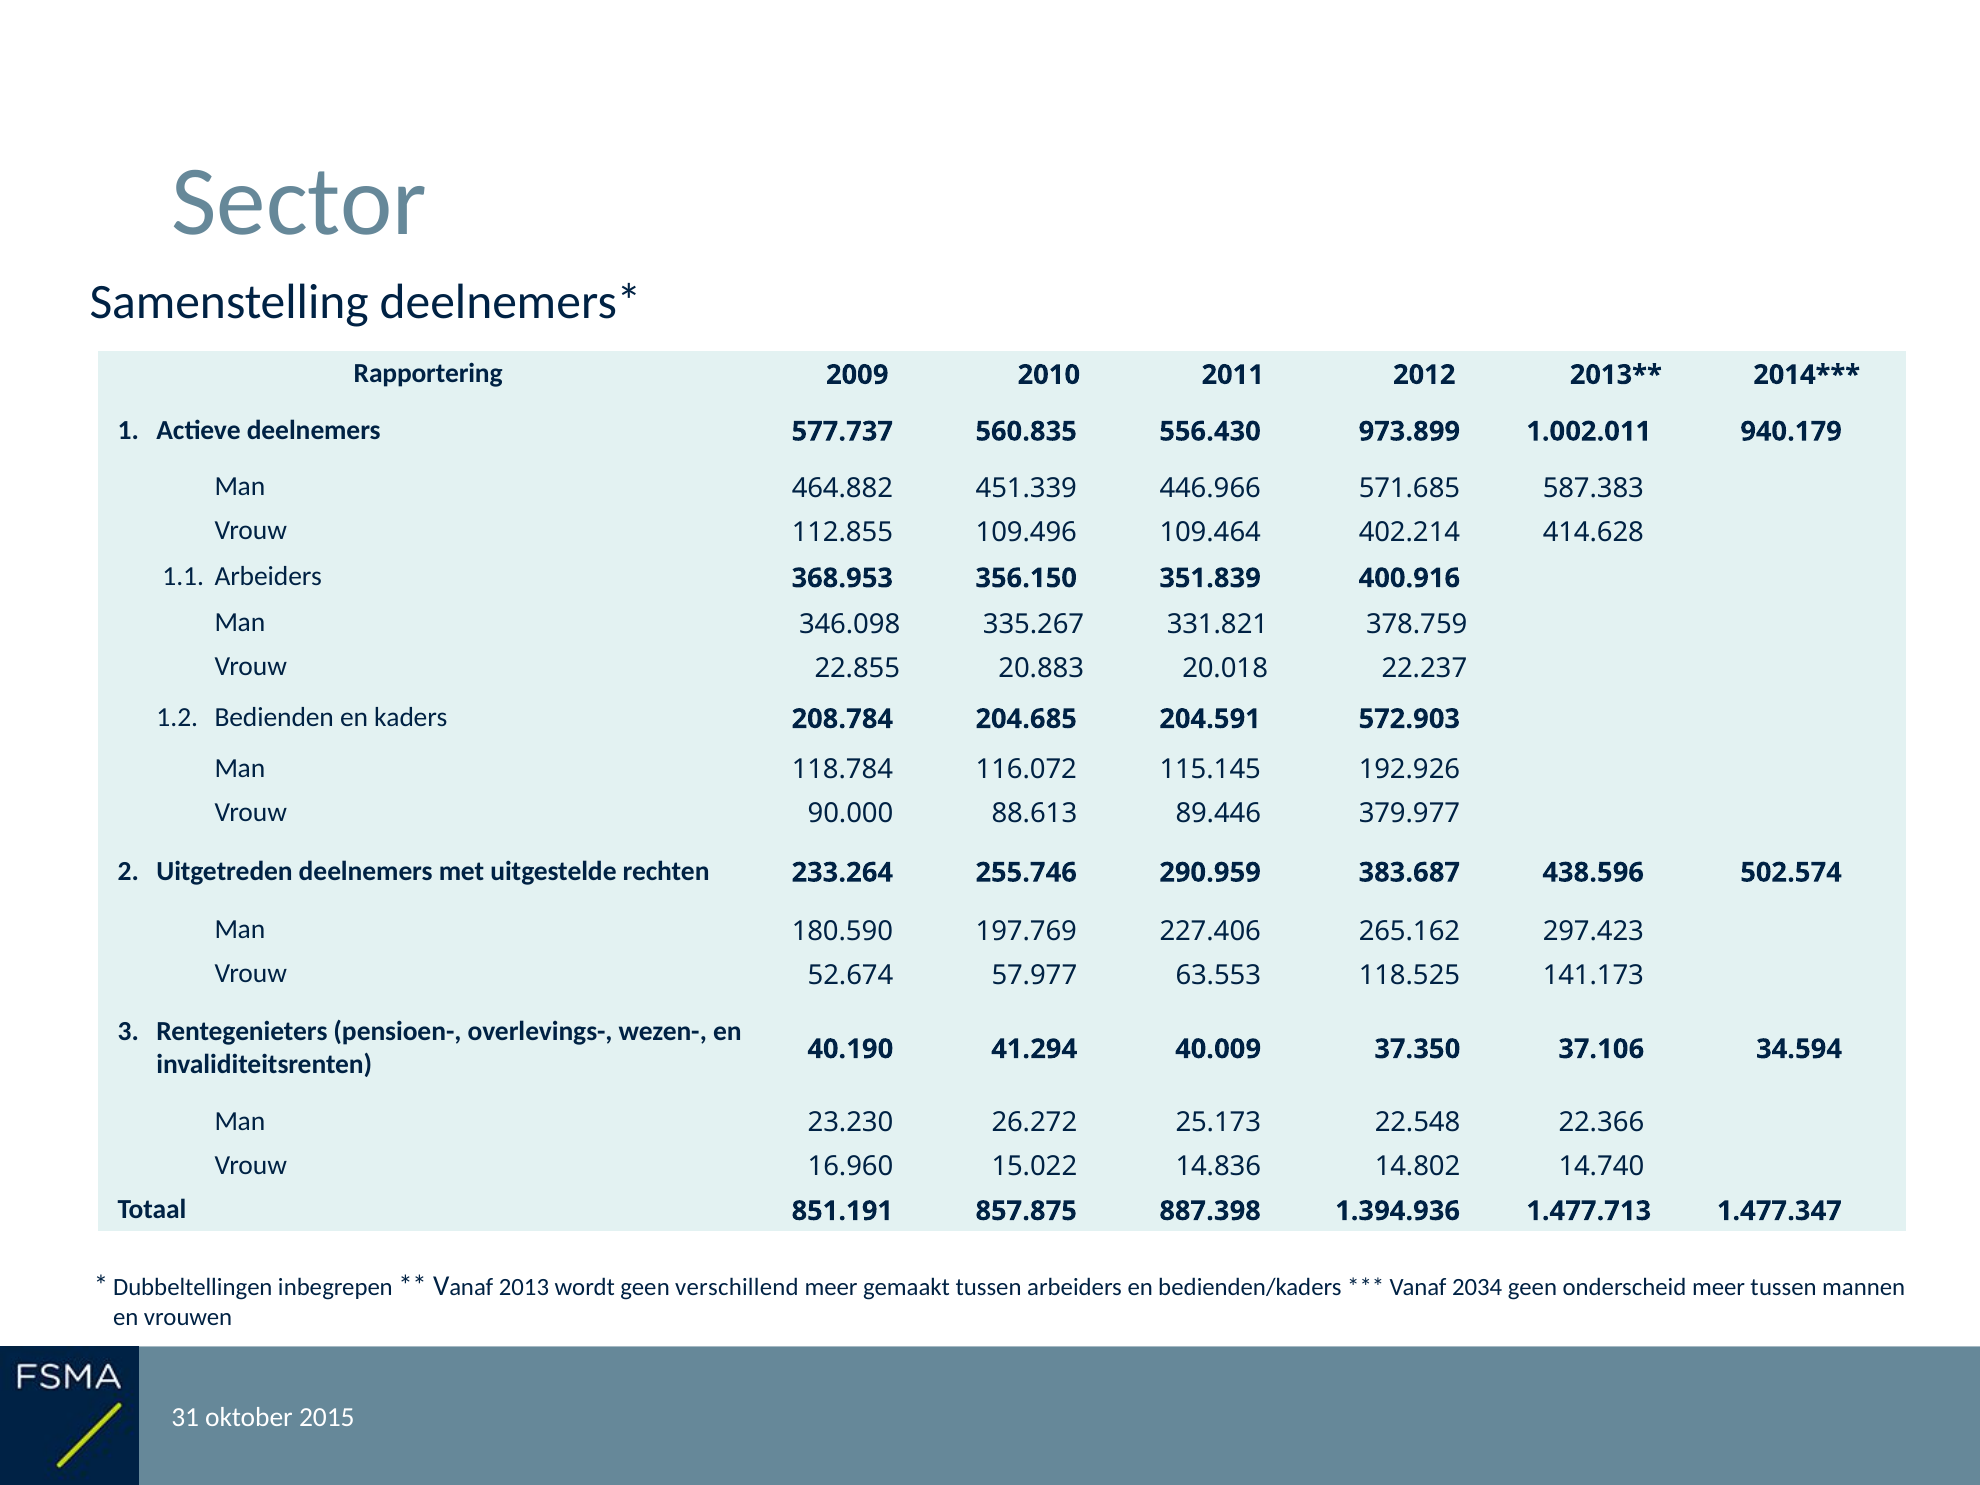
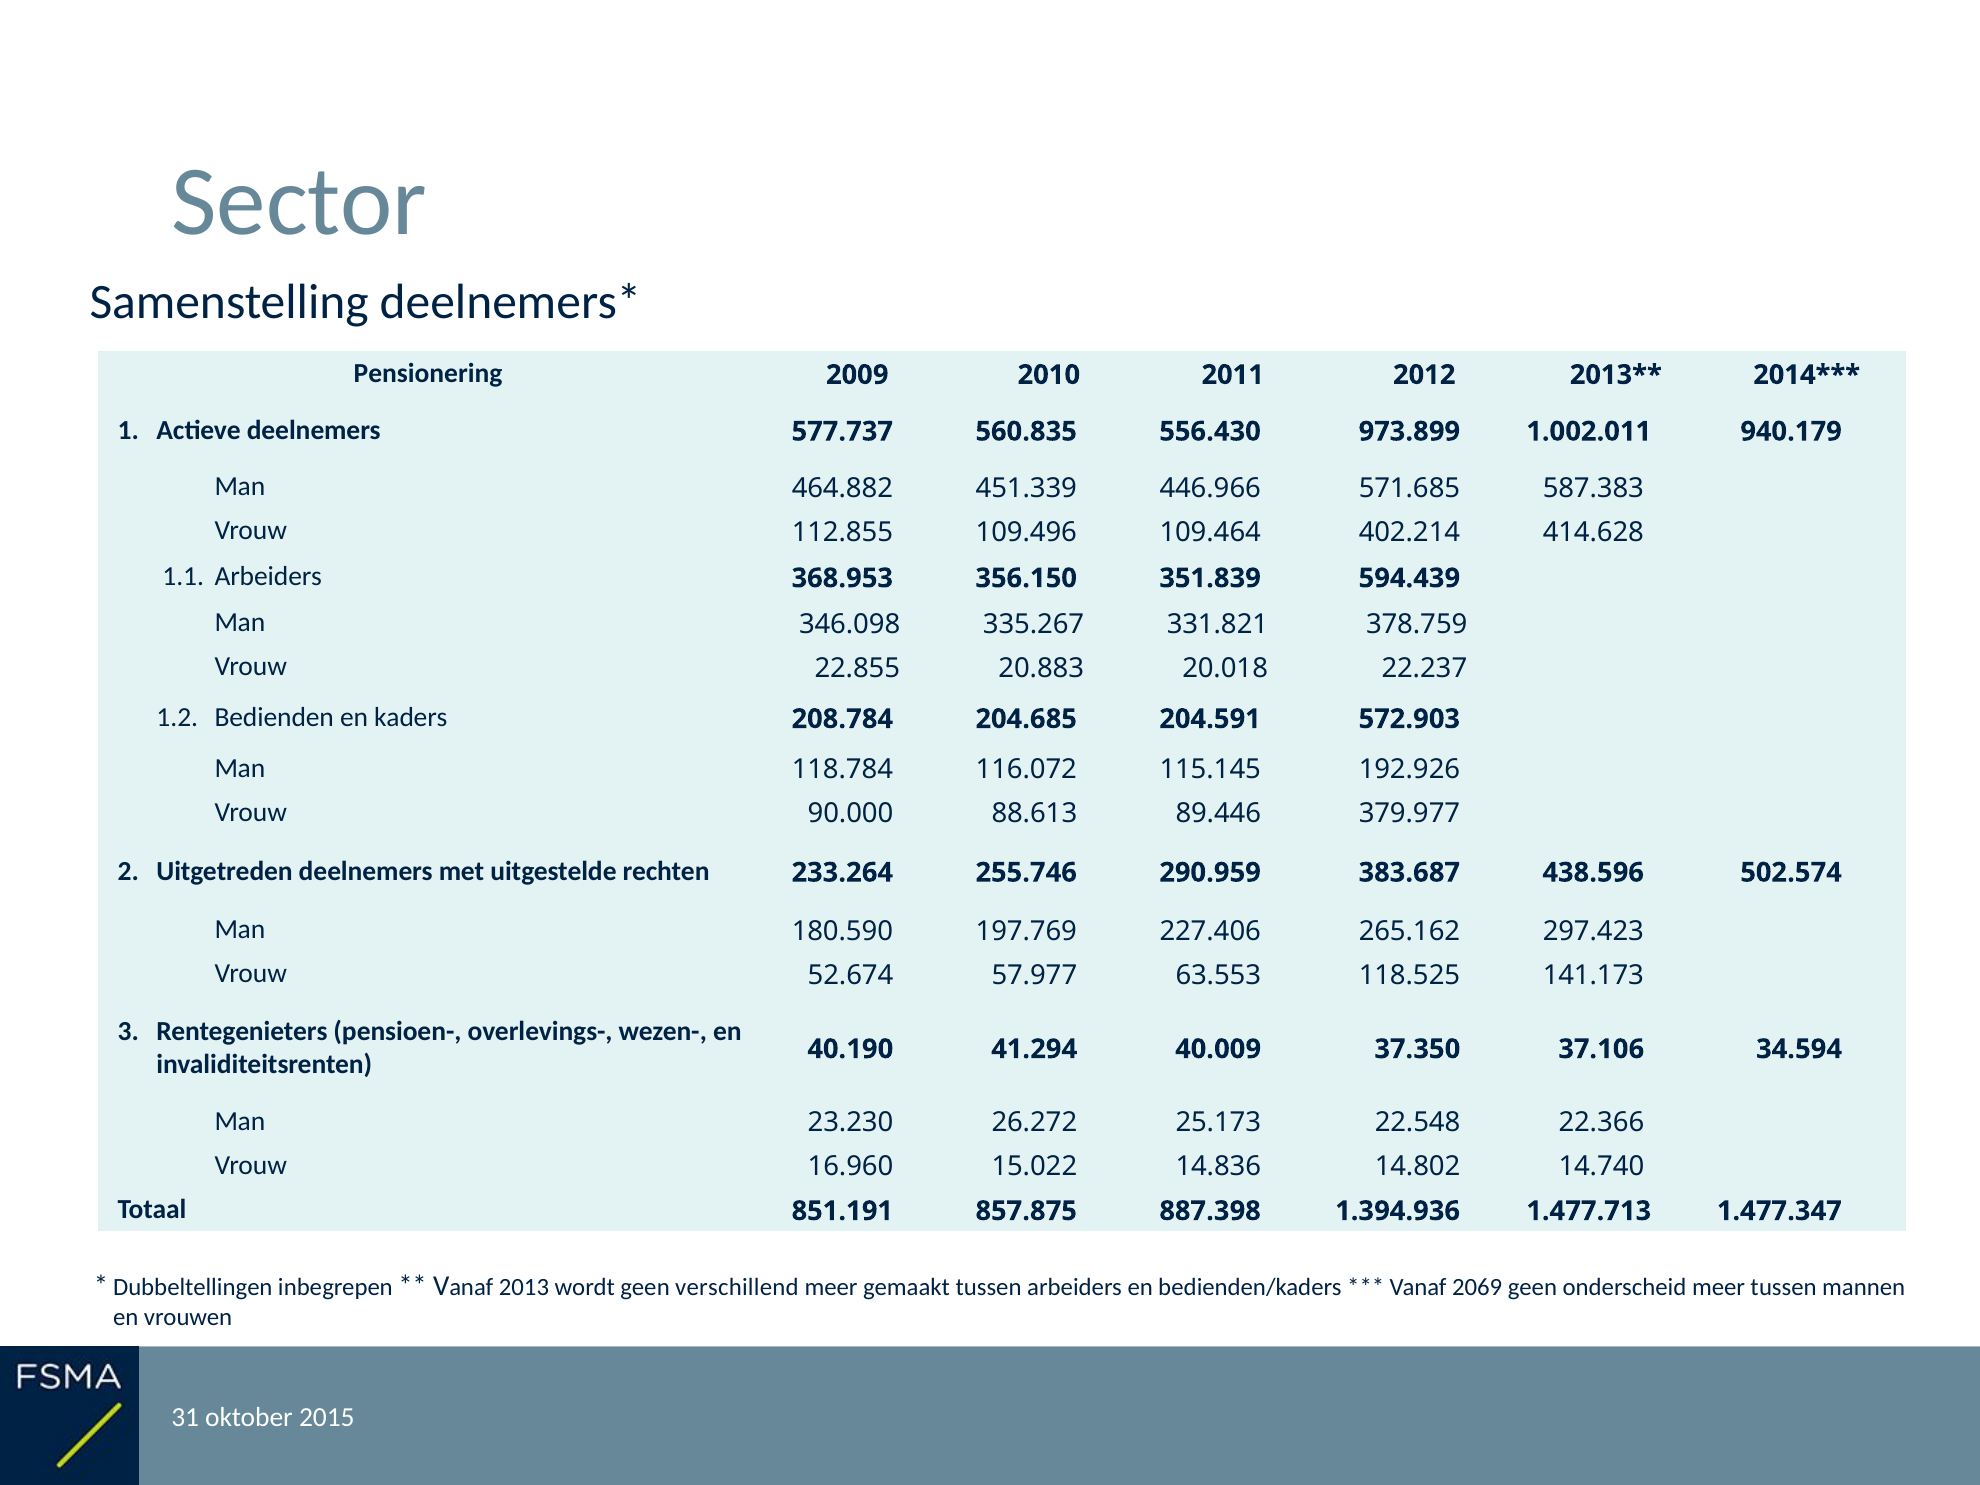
Rapportering: Rapportering -> Pensionering (428, 373)
400.916: 400.916 -> 594.439 (1409, 578)
2034: 2034 -> 2069 (1477, 1287)
